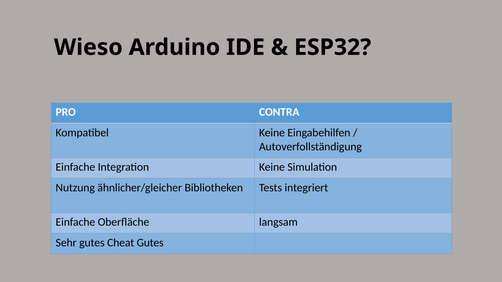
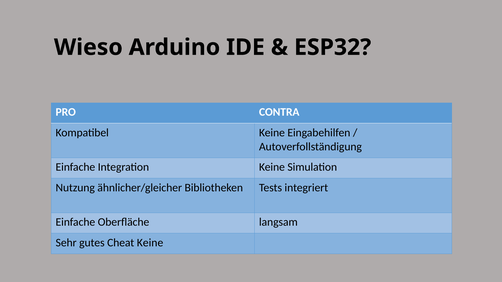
Cheat Gutes: Gutes -> Keine (150, 243)
